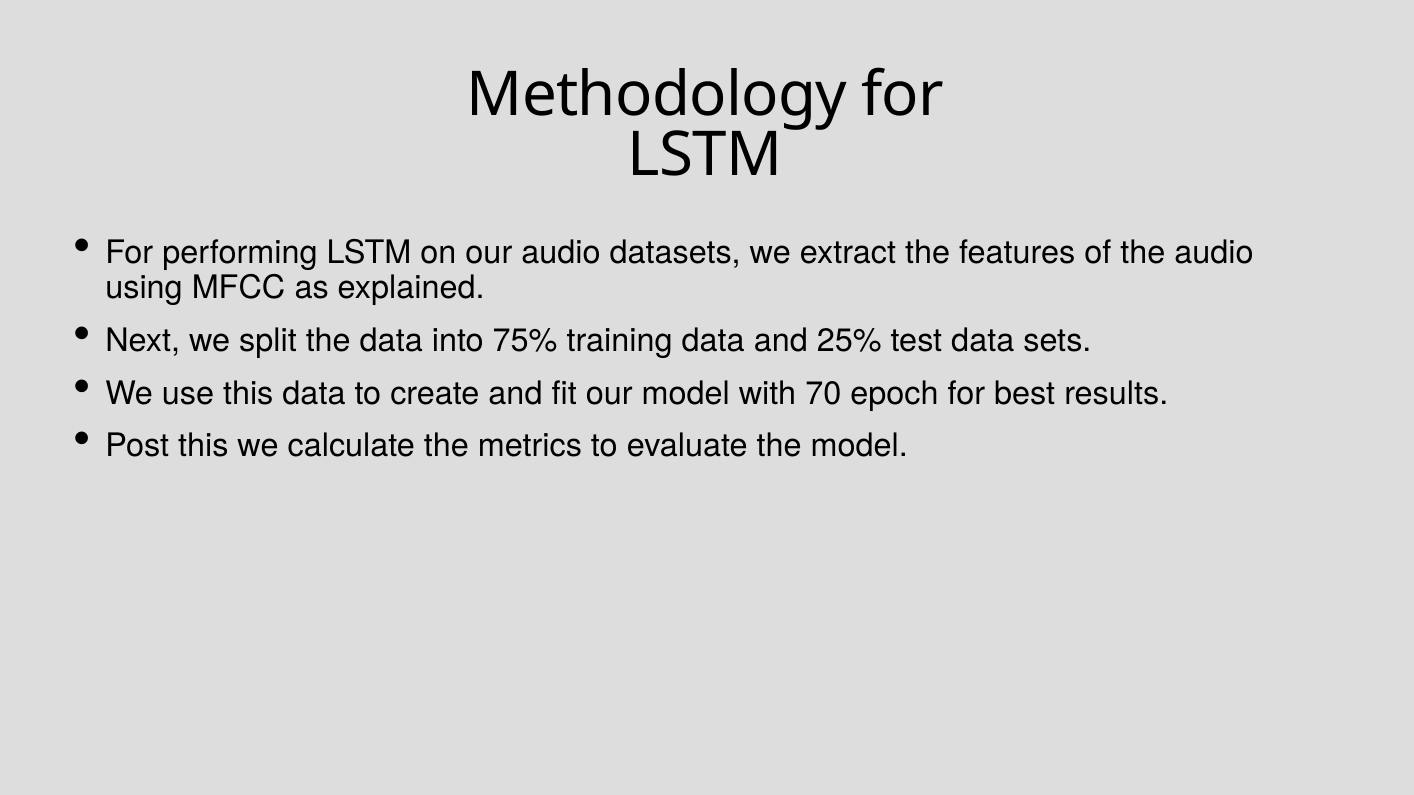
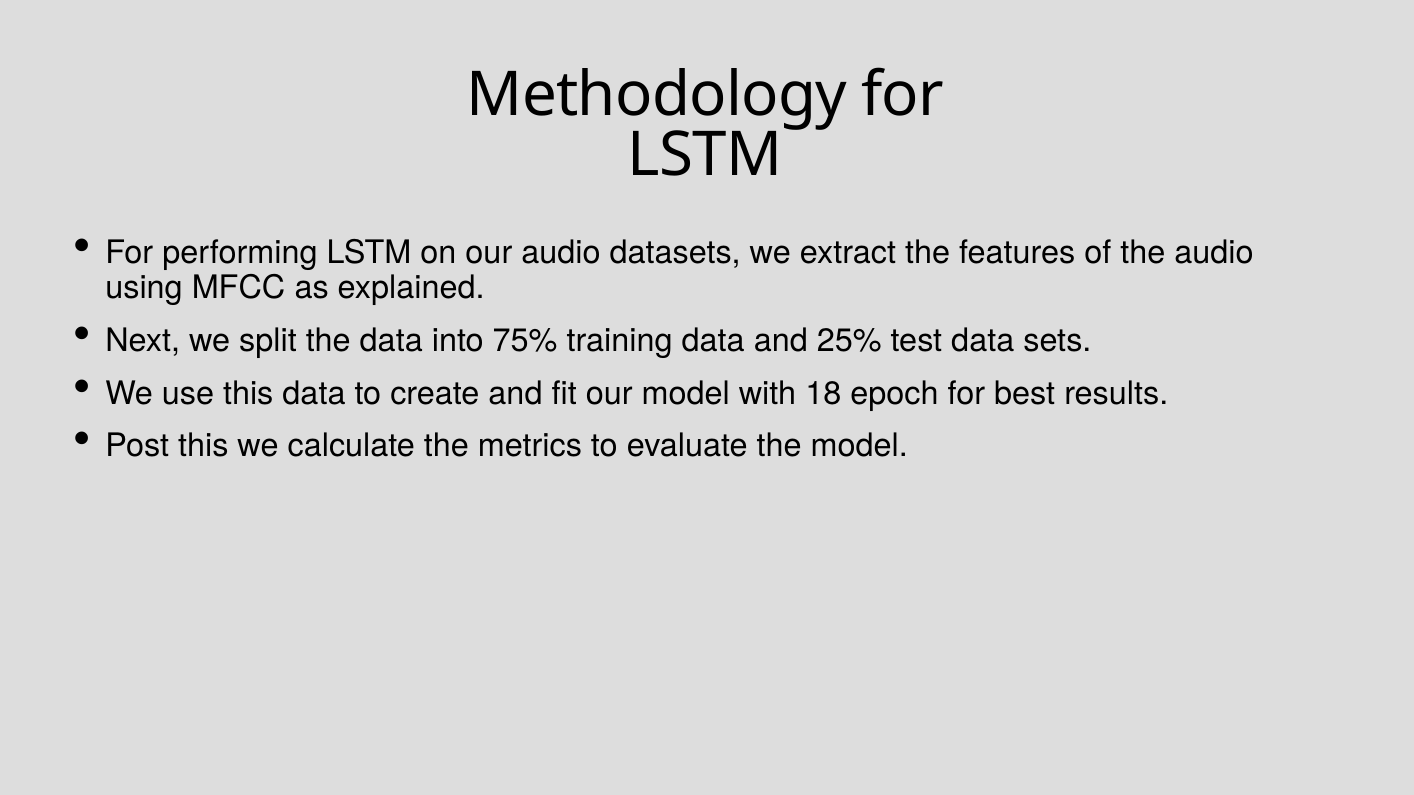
70: 70 -> 18 (823, 394)
